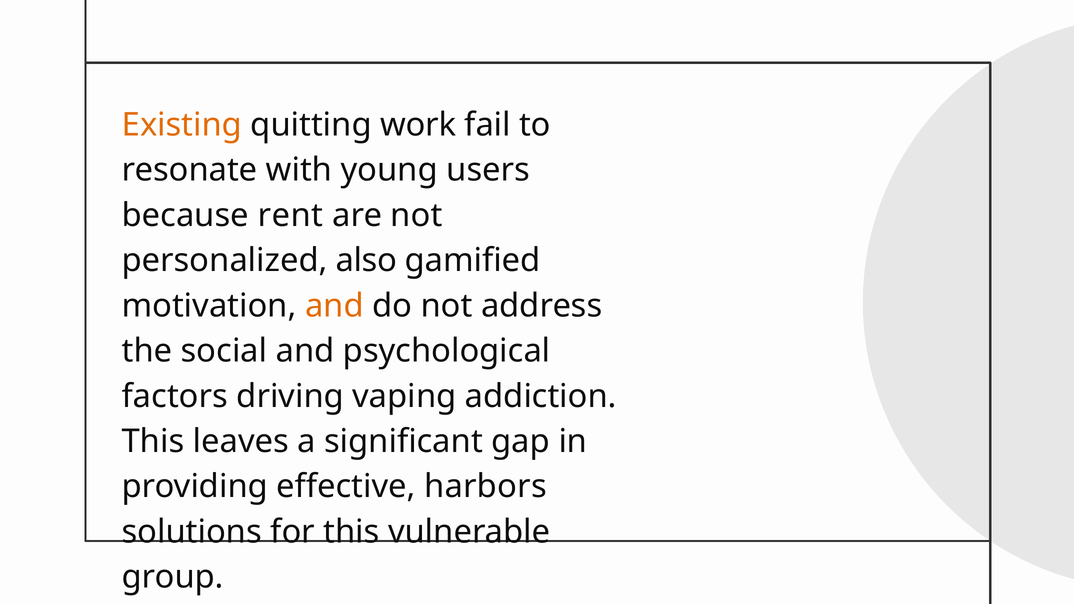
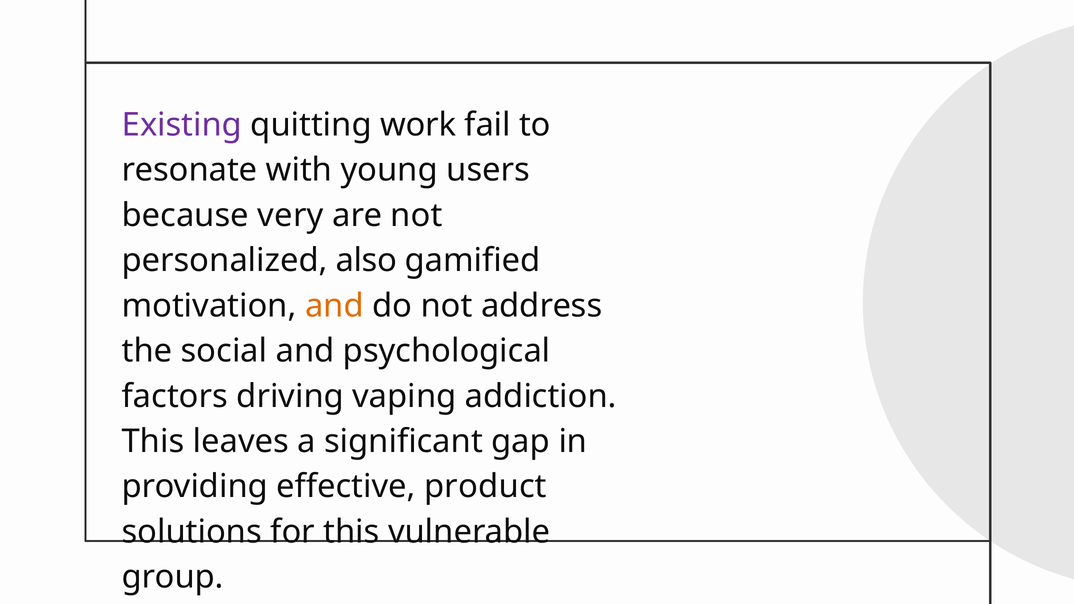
Existing colour: orange -> purple (182, 125)
rent: rent -> very (290, 215)
harbors: harbors -> product (485, 487)
